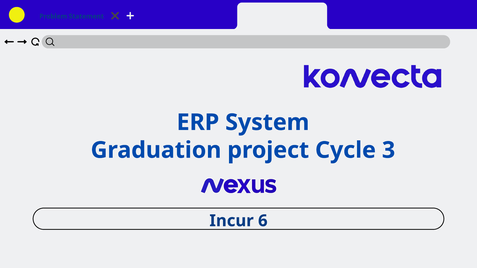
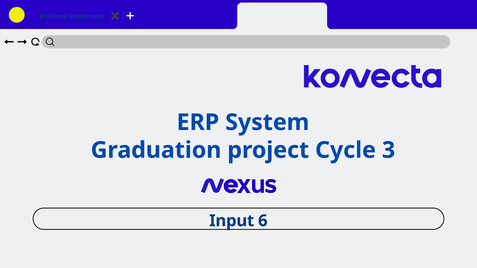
Incur: Incur -> Input (232, 221)
